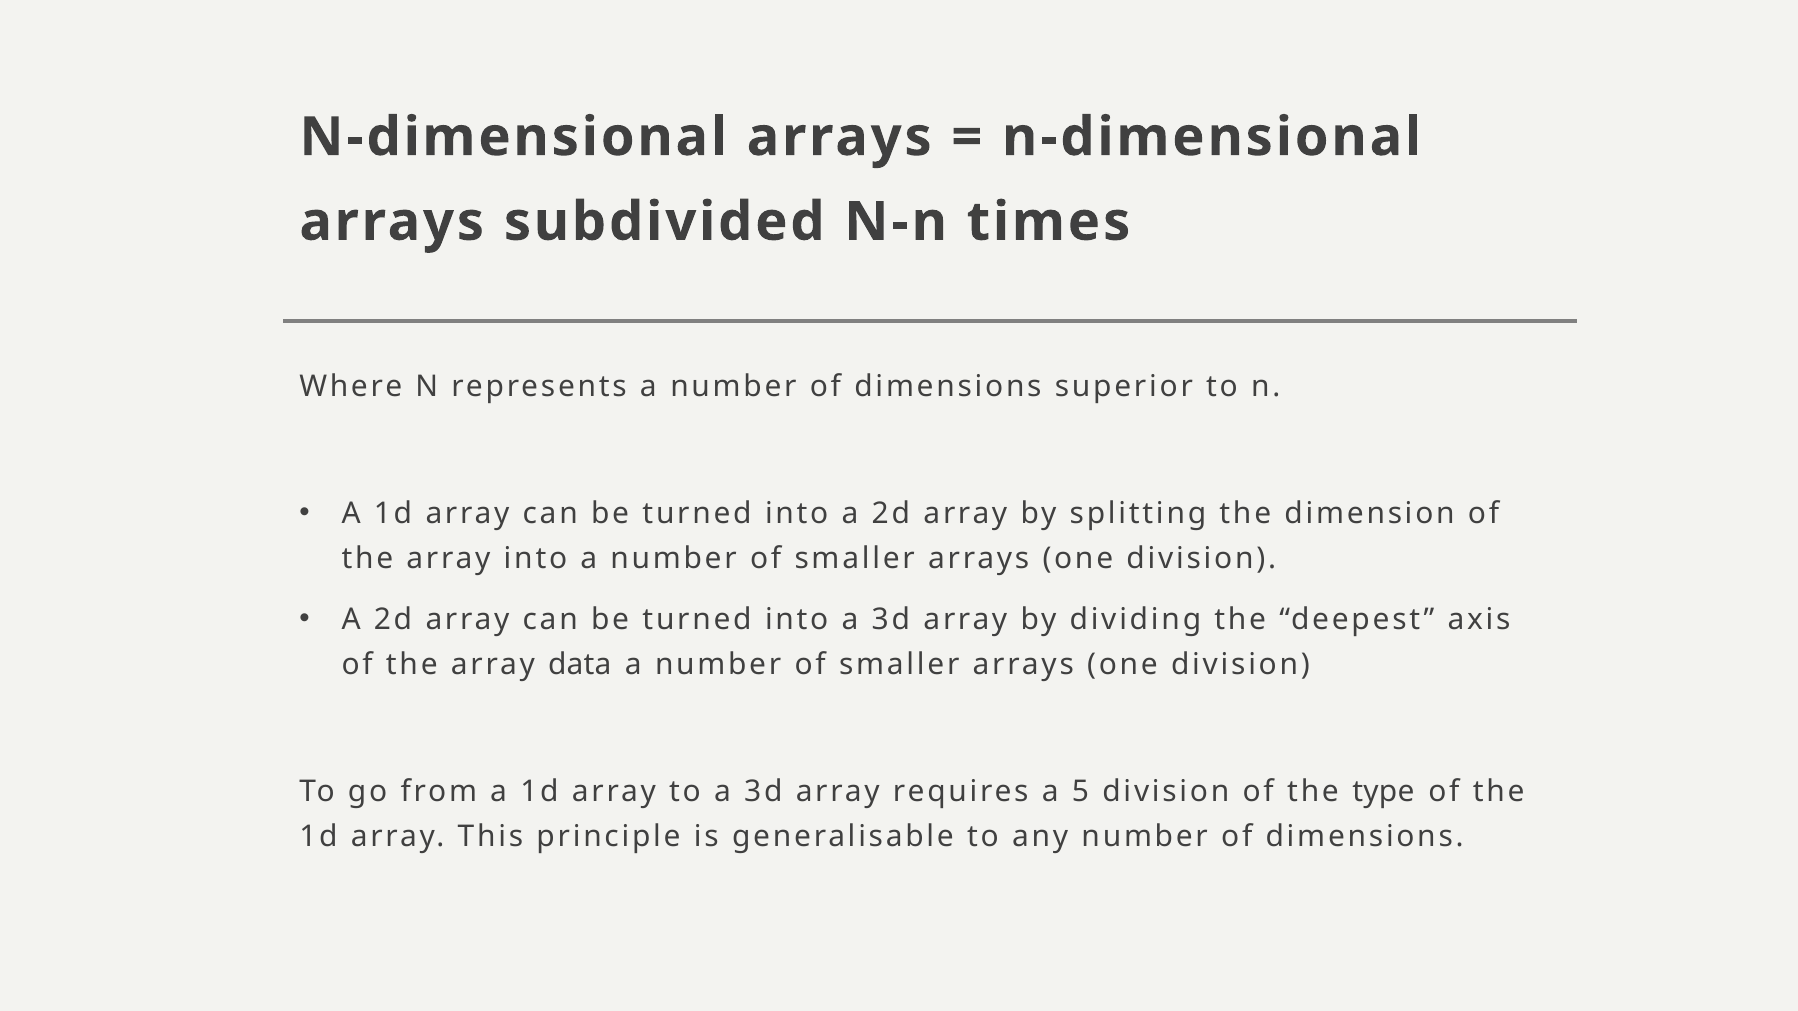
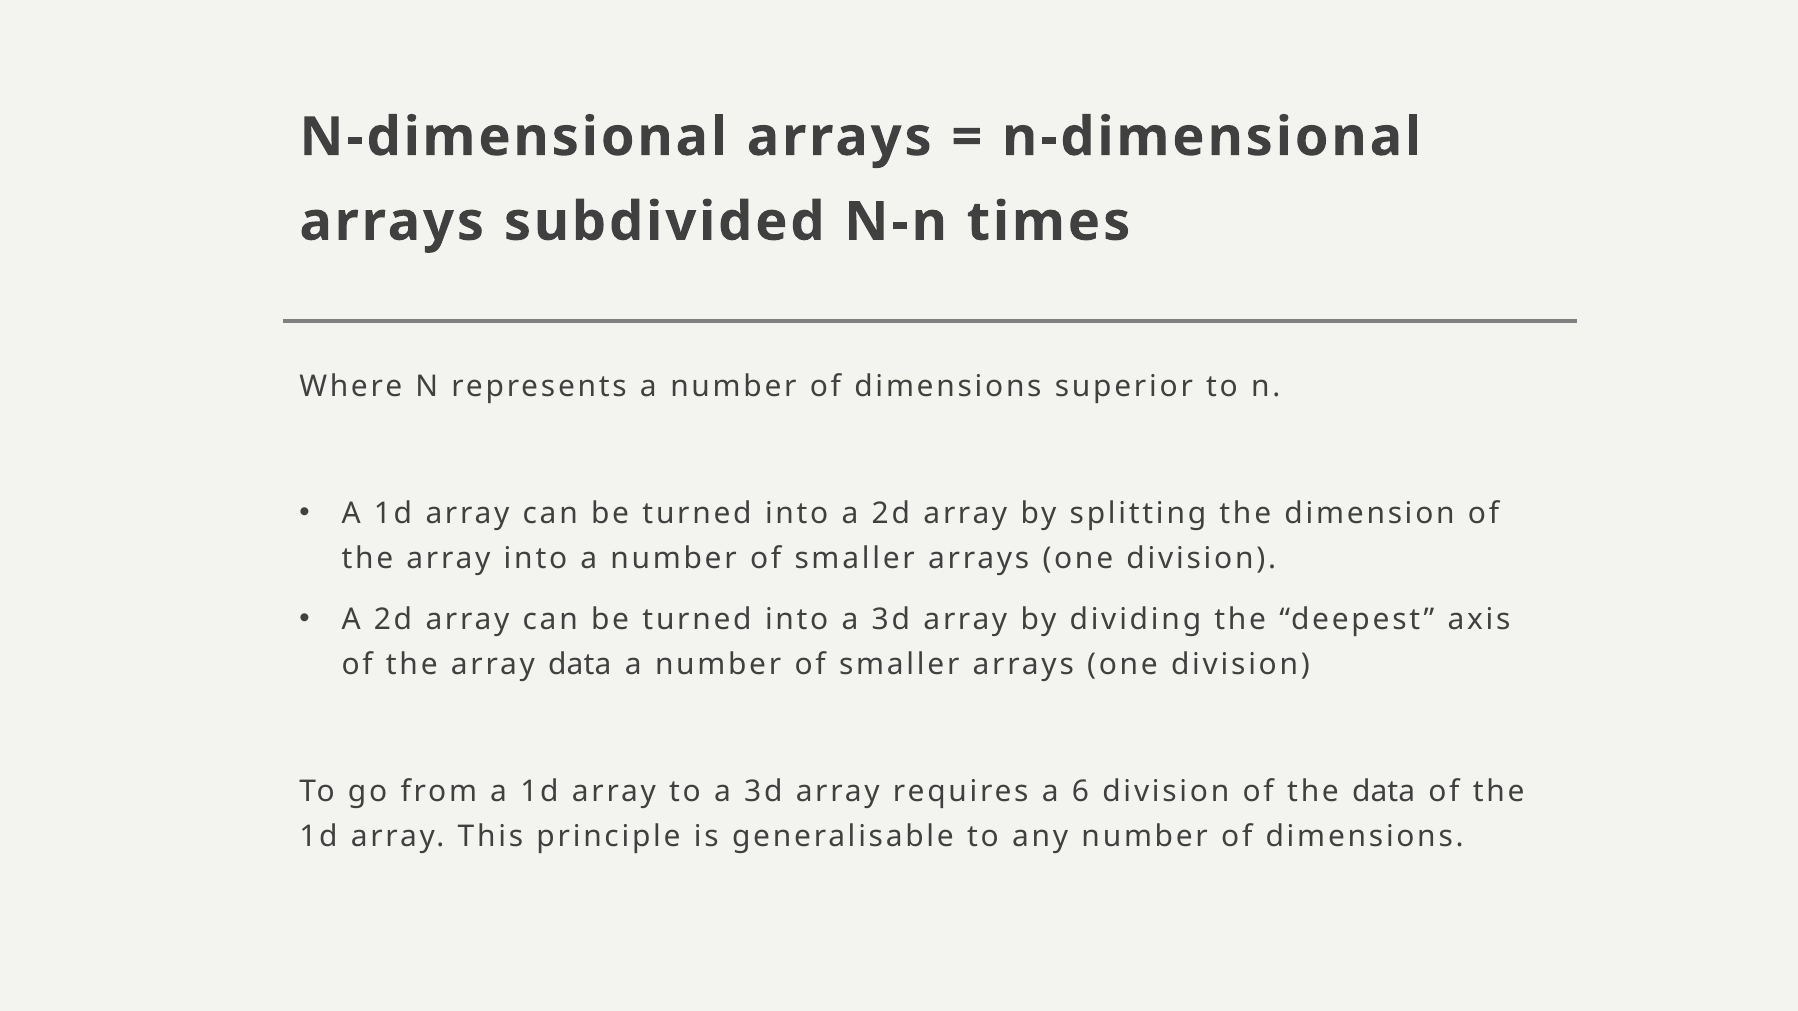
5: 5 -> 6 (1081, 792)
the type: type -> data (1384, 792)
